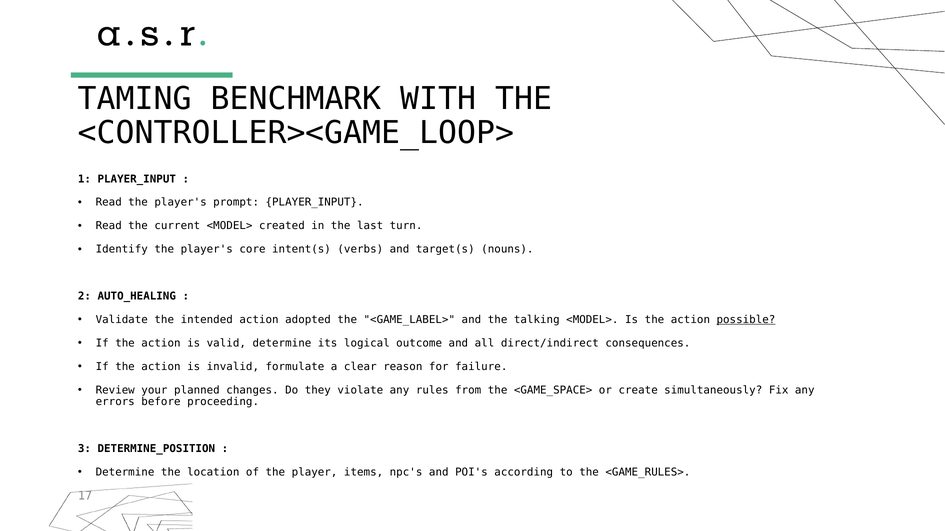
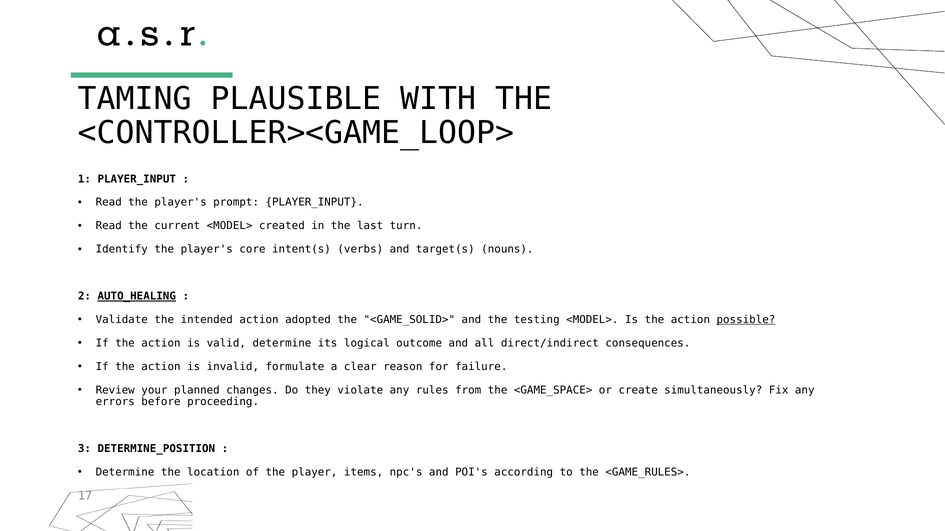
BENCHMARK: BENCHMARK -> PLAUSIBLE (296, 99)
AUTO_HEALING underline: none -> present (137, 297)
<GAME_LABEL>: <GAME_LABEL> -> <GAME_SOLID> (409, 320)
talking: talking -> testing (537, 320)
